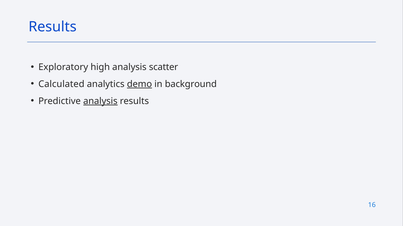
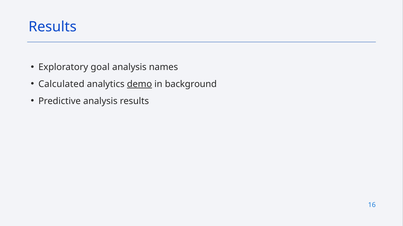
high: high -> goal (100, 67)
scatter: scatter -> names (163, 67)
analysis underline: present -> none (100, 101)
